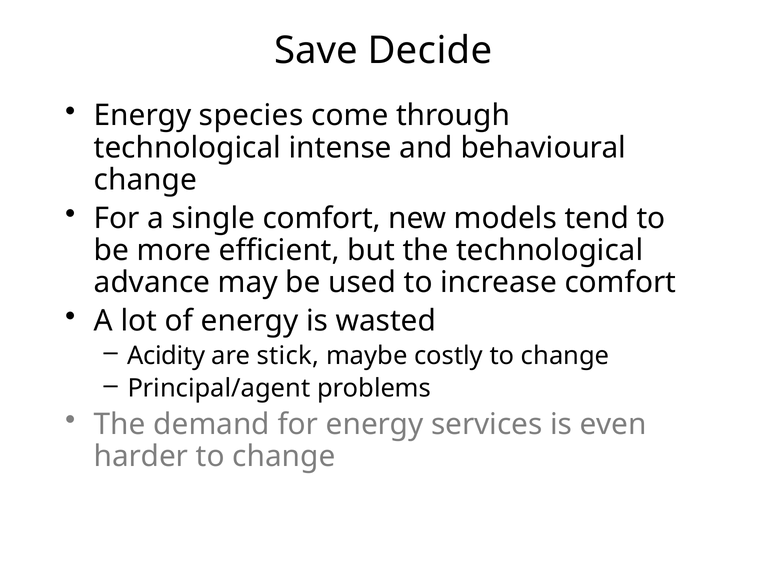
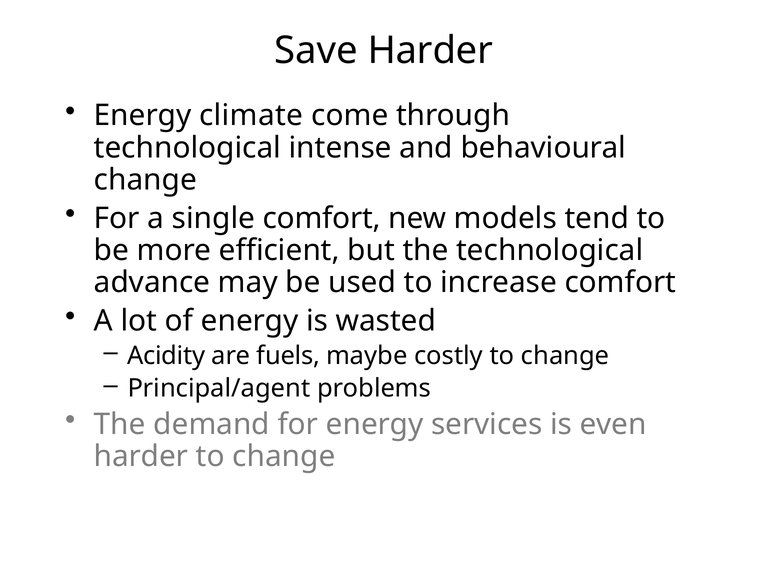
Save Decide: Decide -> Harder (430, 51)
species: species -> climate (251, 116)
stick: stick -> fuels (288, 356)
